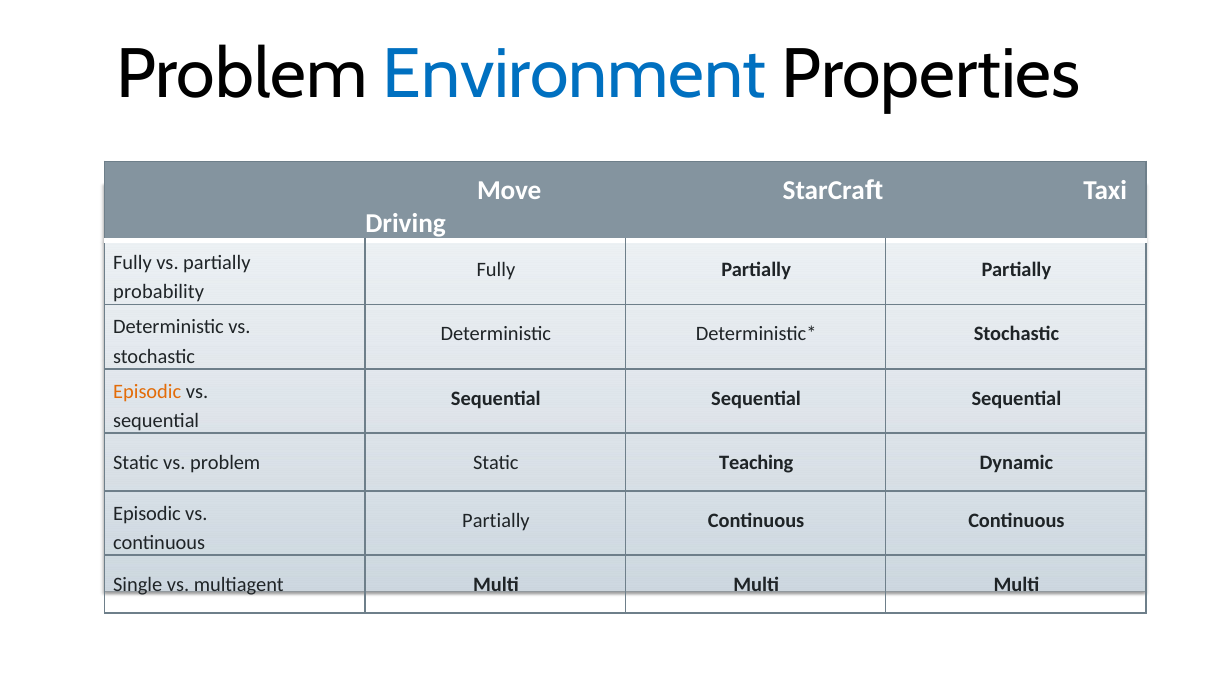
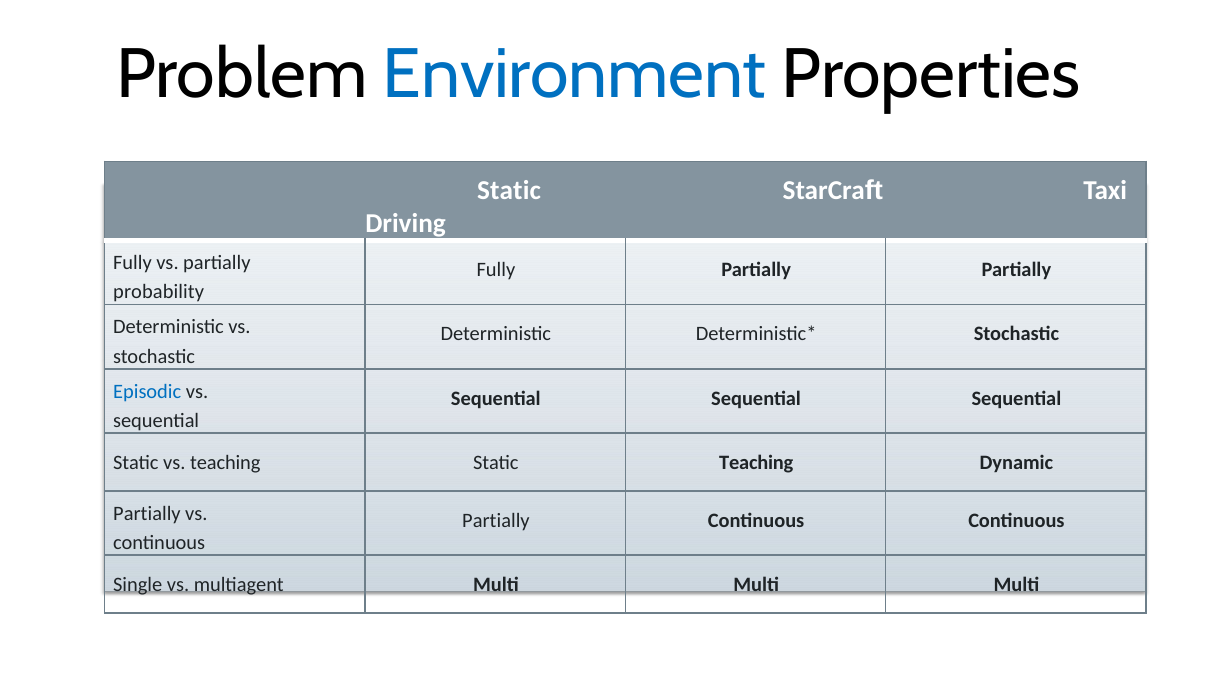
Move: Move -> Static (509, 191)
Episodic colour: orange -> blue (147, 392)
vs problem: problem -> teaching (225, 462)
Episodic: Episodic -> Partially (147, 514)
